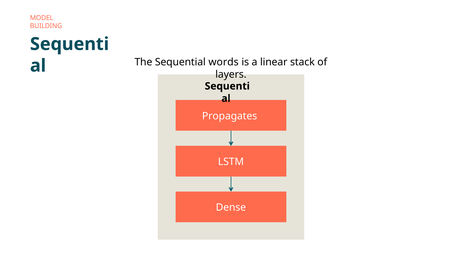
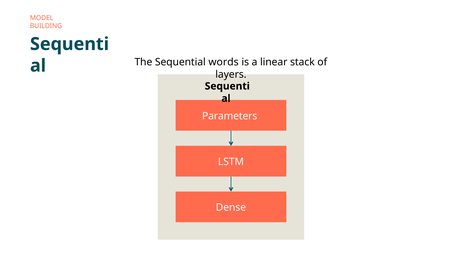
Propagates: Propagates -> Parameters (230, 116)
